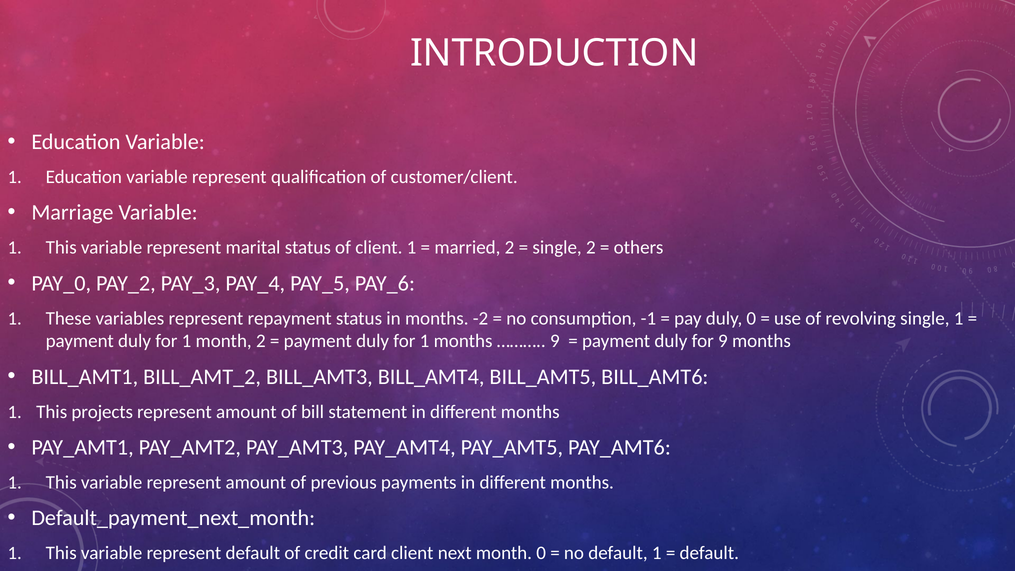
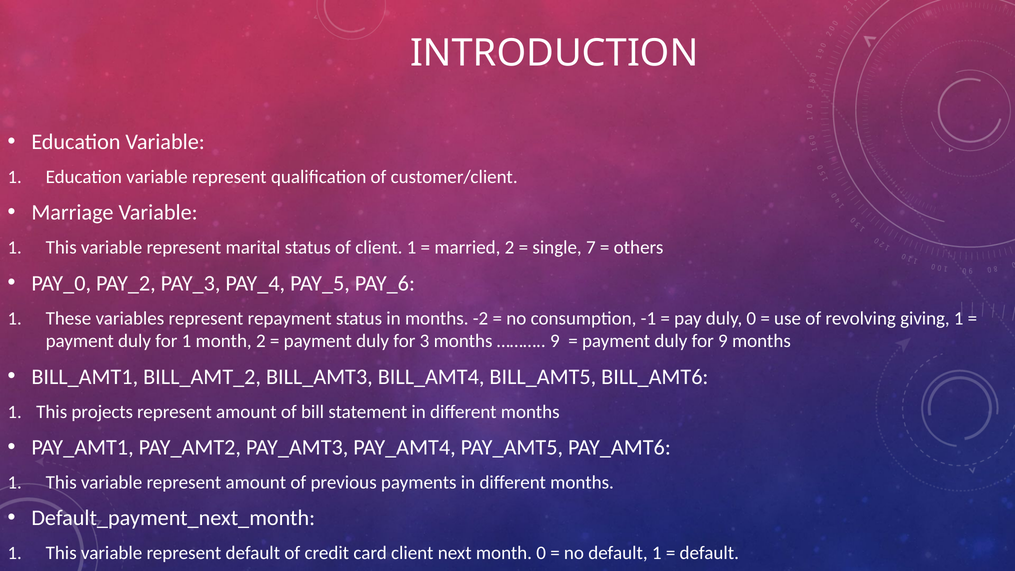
single 2: 2 -> 7 (591, 248)
revolving single: single -> giving (925, 318)
1: 1 -> 3 (425, 341)
